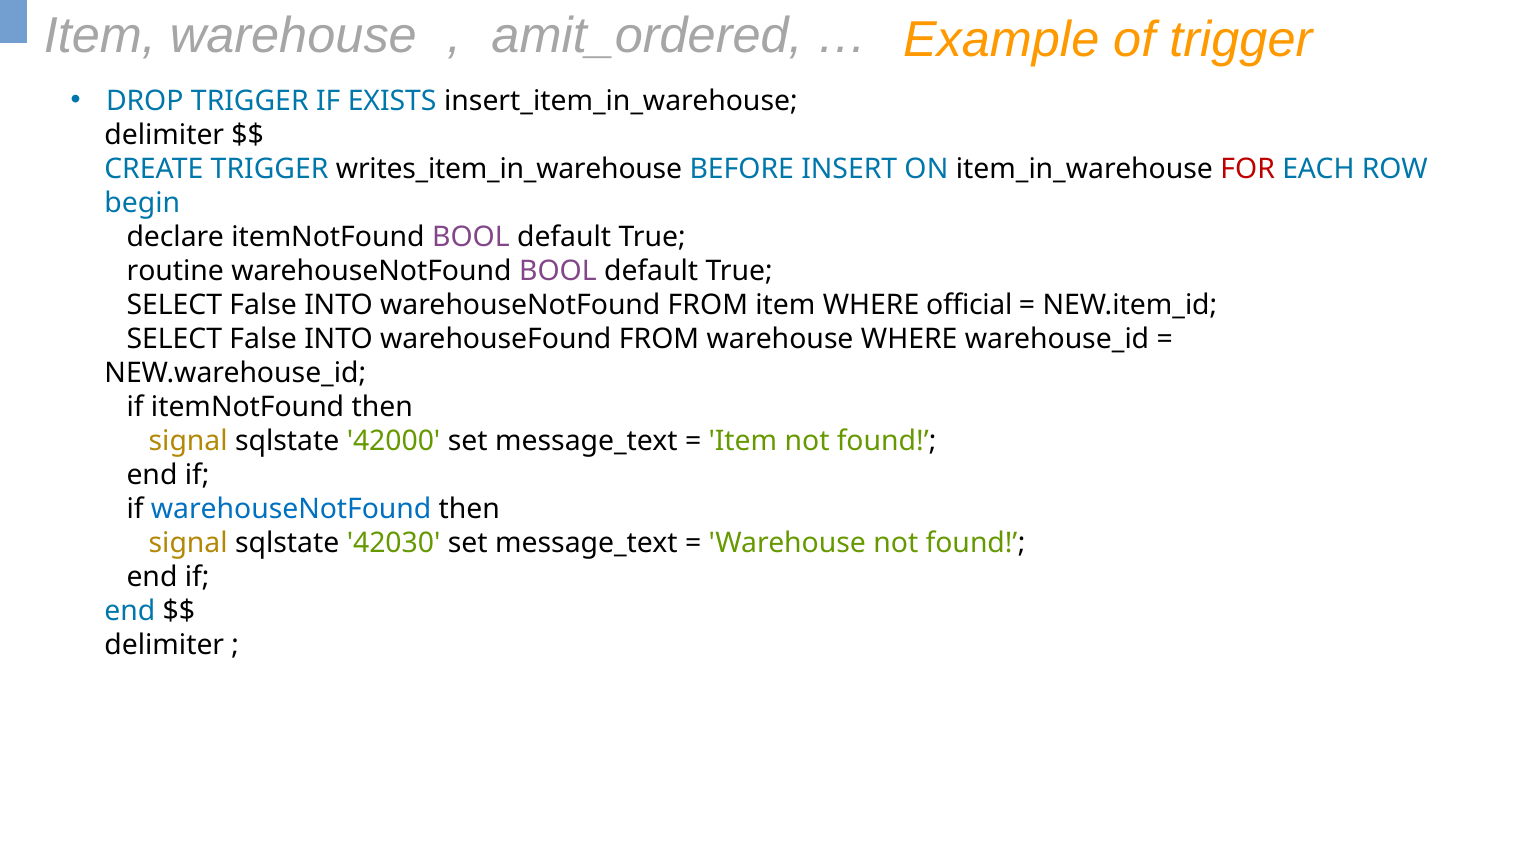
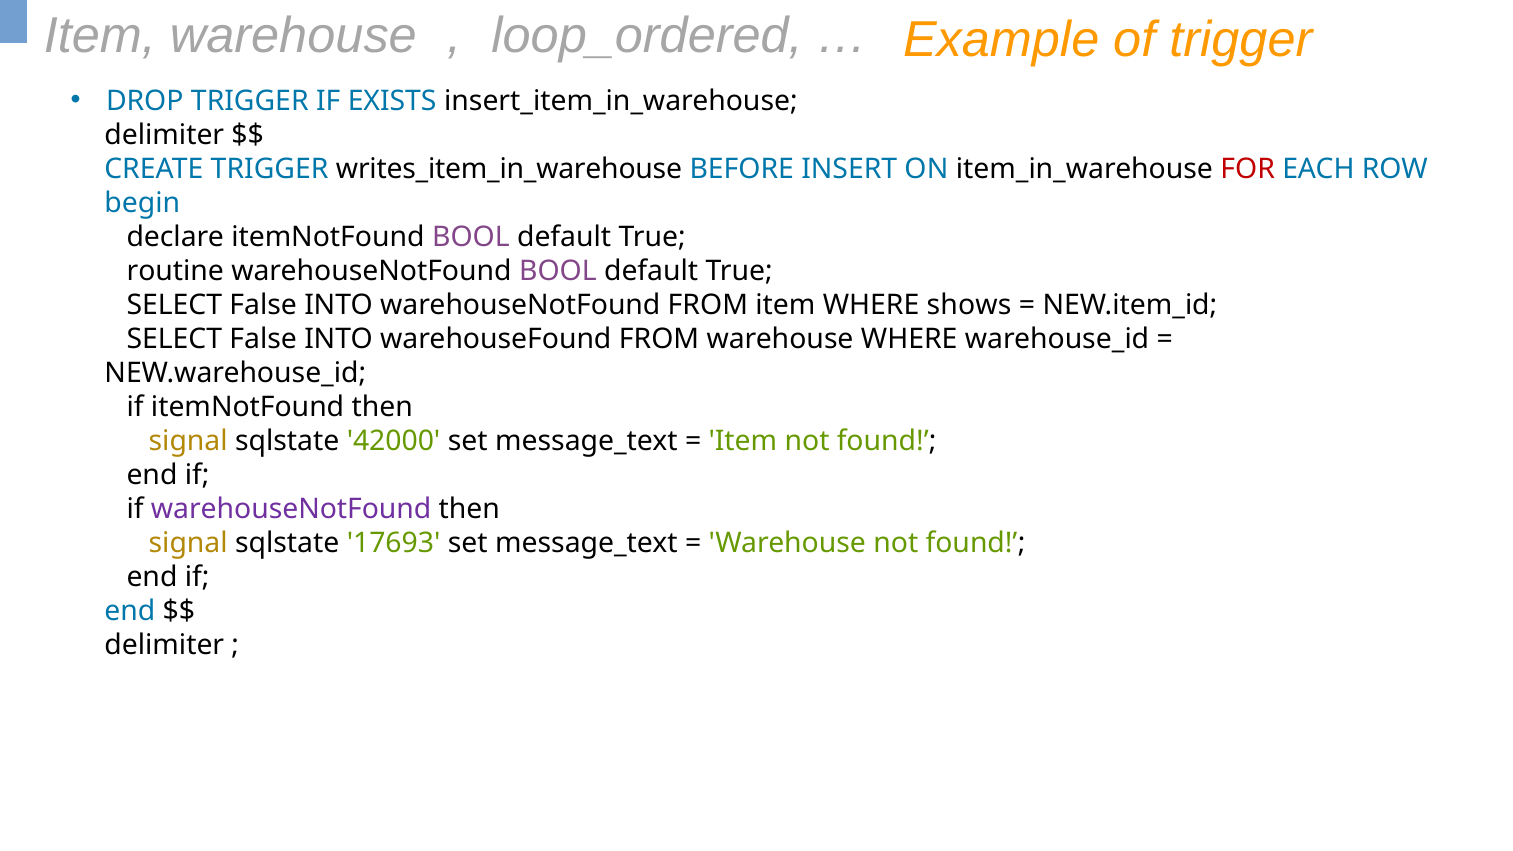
amit_ordered: amit_ordered -> loop_ordered (647, 36)
official: official -> shows (969, 305)
warehouseNotFound colour: blue -> purple (291, 509)
42030: 42030 -> 17693 (394, 544)
